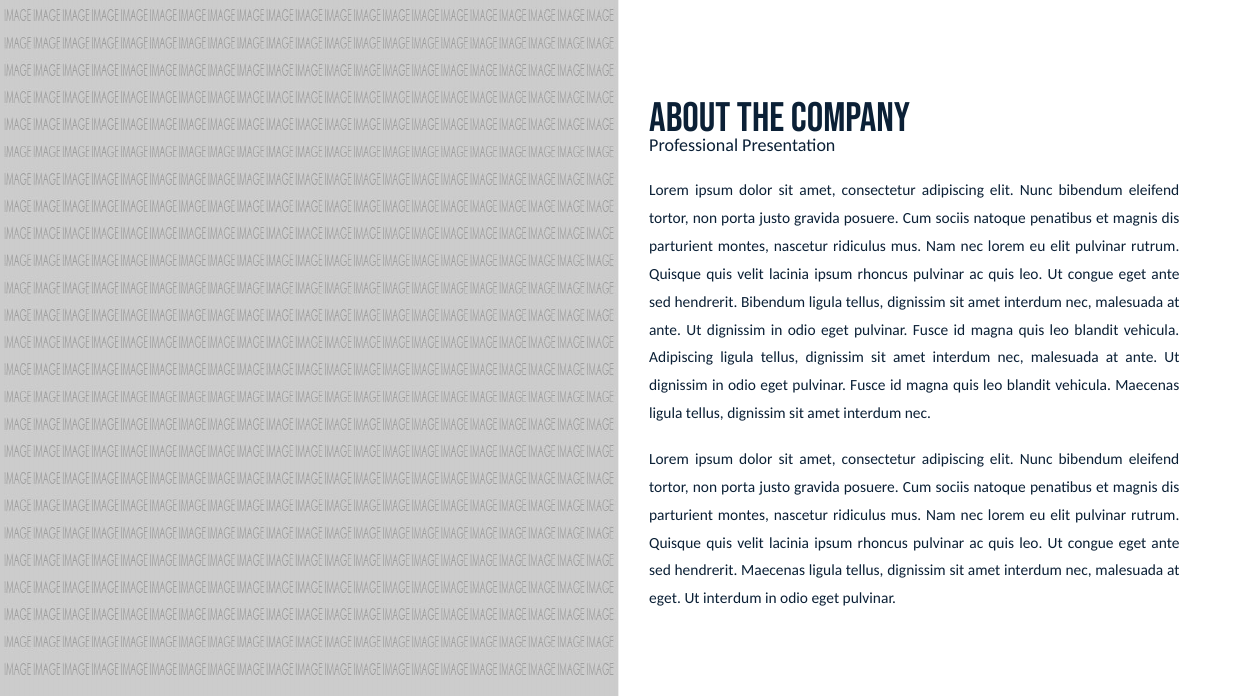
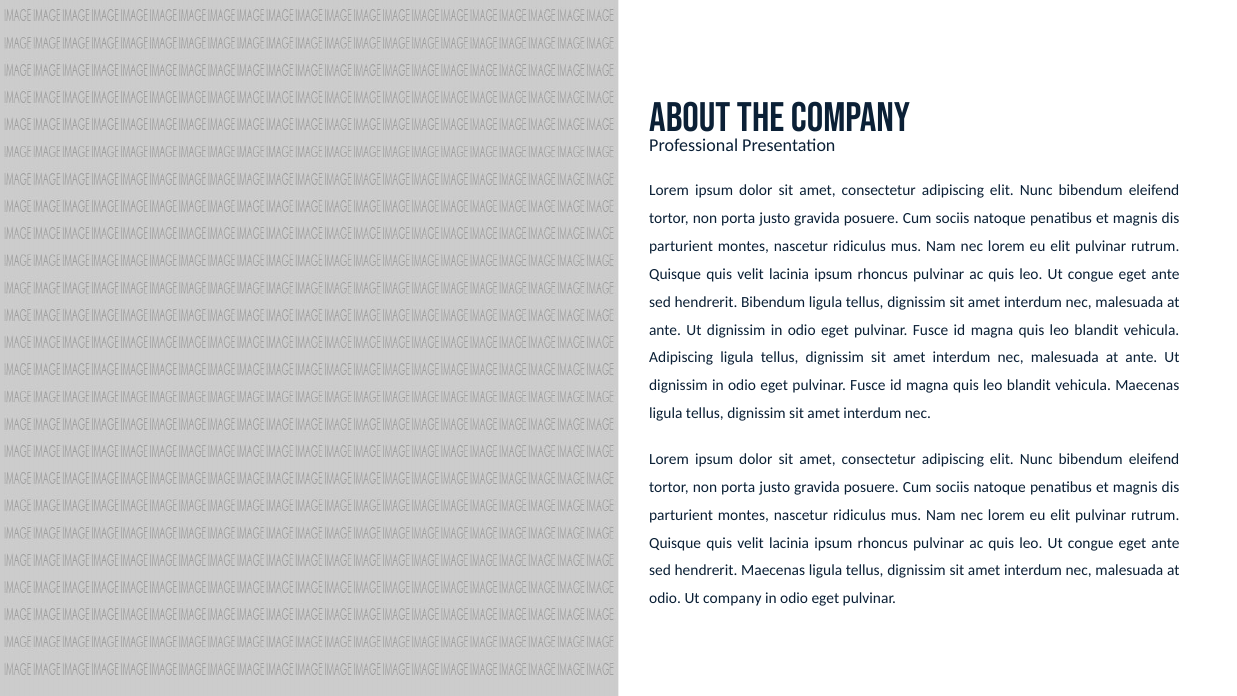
eget: eget -> odio (665, 598)
Ut interdum: interdum -> company (732, 598)
